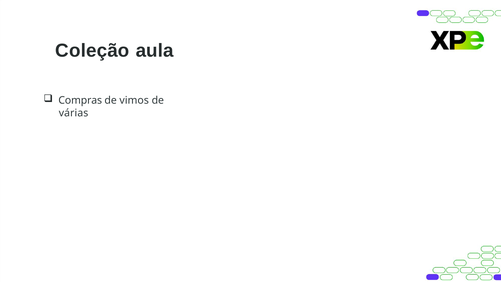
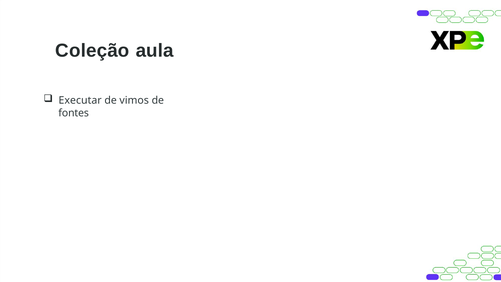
Compras: Compras -> Executar (80, 100)
várias: várias -> fontes (74, 113)
